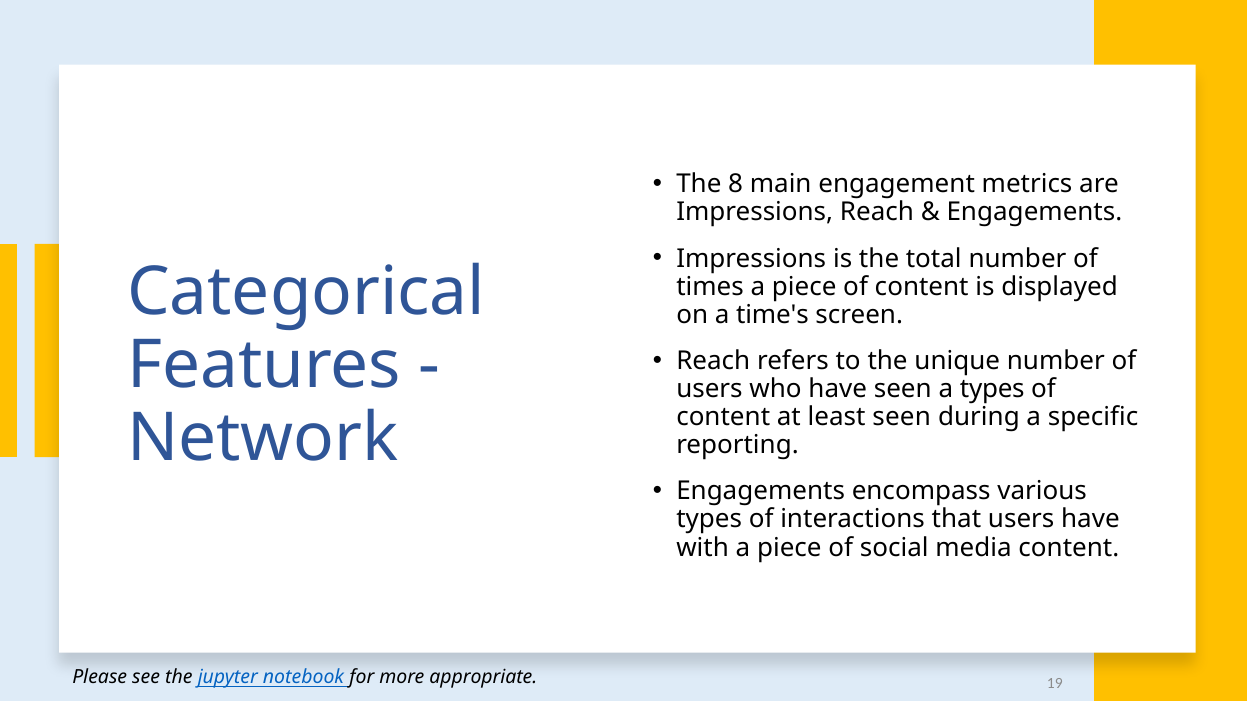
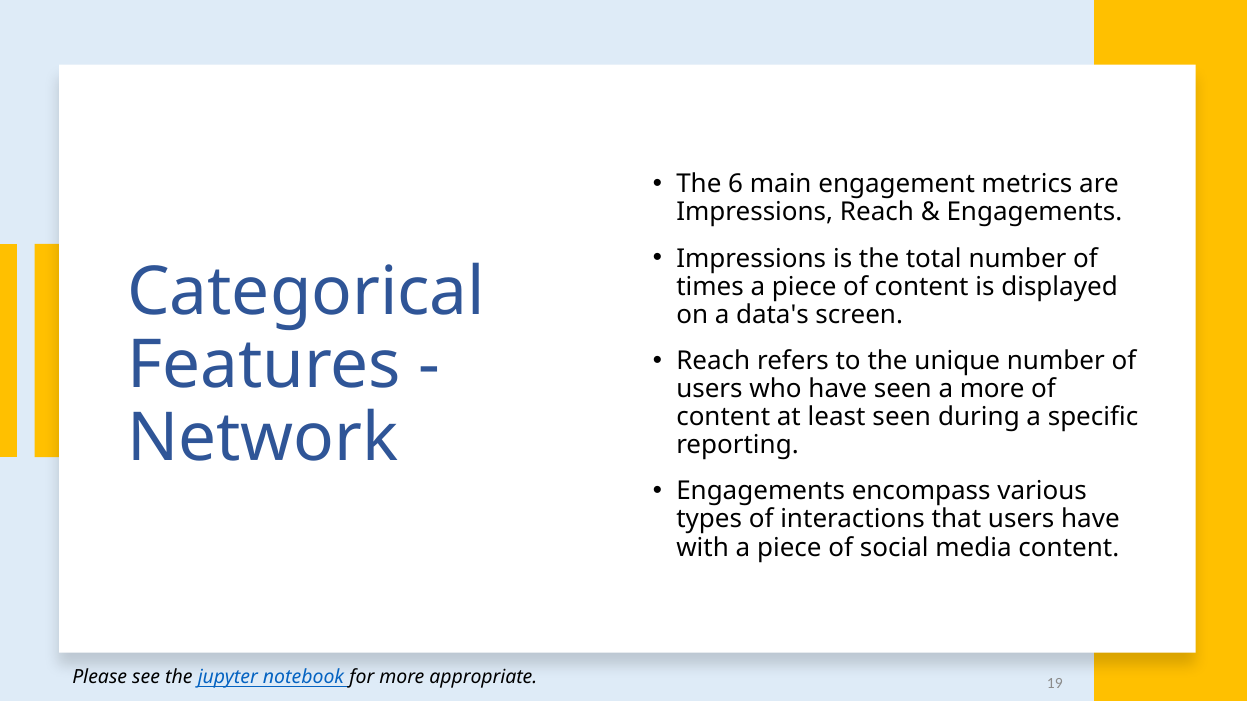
8: 8 -> 6 (736, 184)
time's: time's -> data's (772, 315)
a types: types -> more (992, 389)
